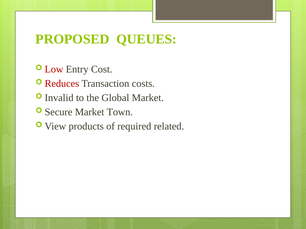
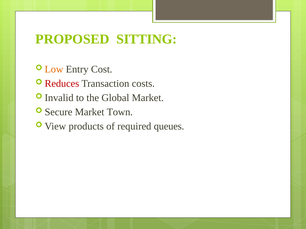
QUEUES: QUEUES -> SITTING (147, 39)
Low colour: red -> orange (54, 70)
related: related -> queues (169, 127)
